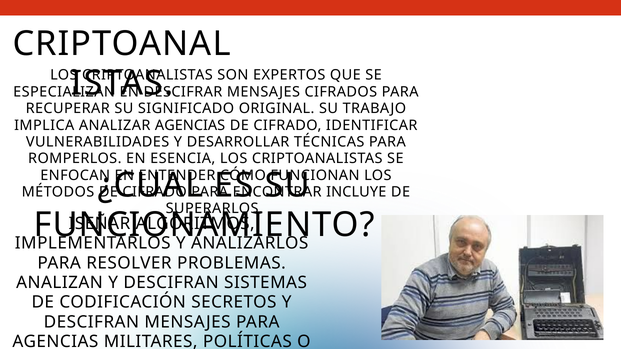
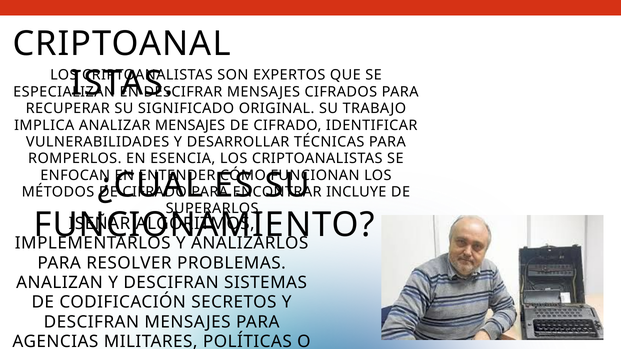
ANALIZAR AGENCIAS: AGENCIAS -> MENSAJES (190, 125)
